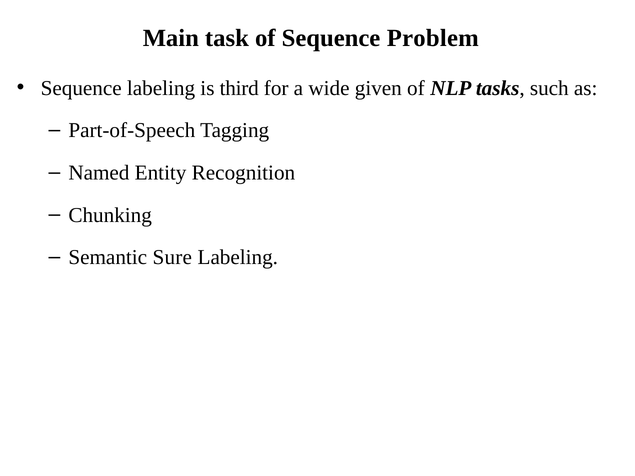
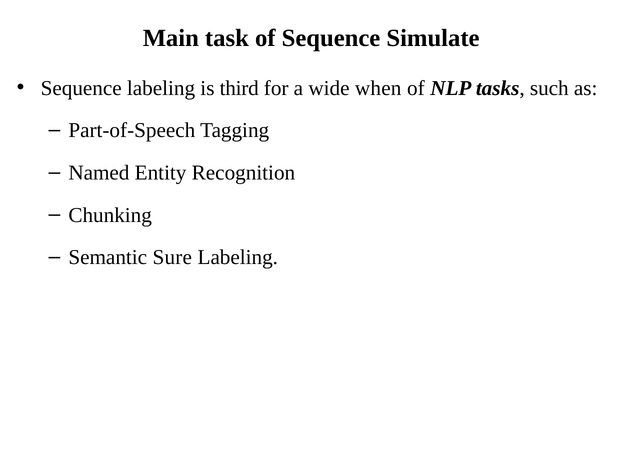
Problem: Problem -> Simulate (433, 38)
given: given -> when (378, 88)
